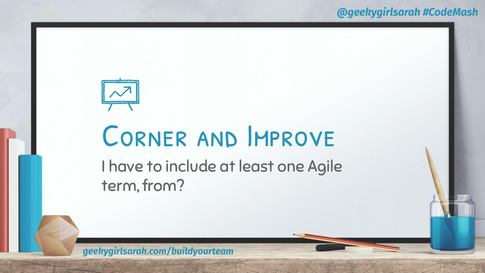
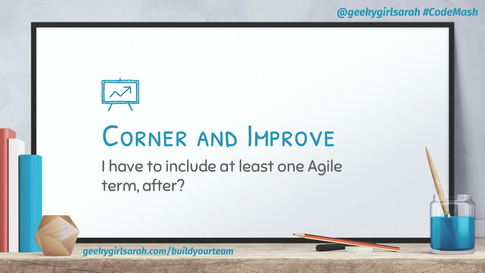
from: from -> after (164, 186)
